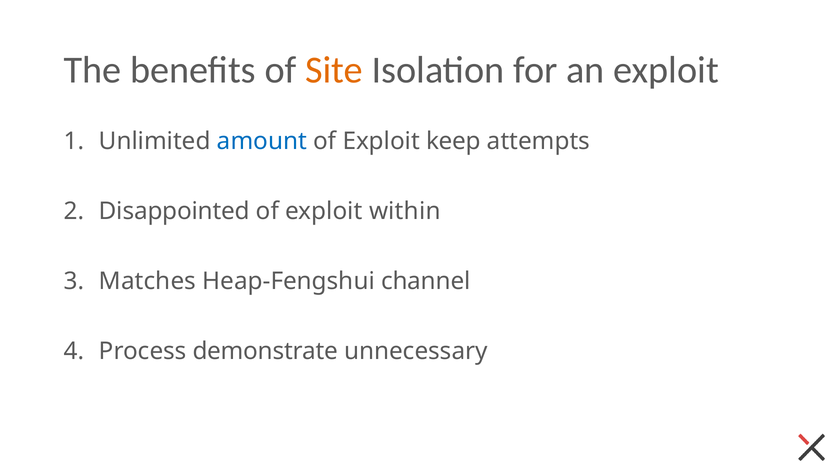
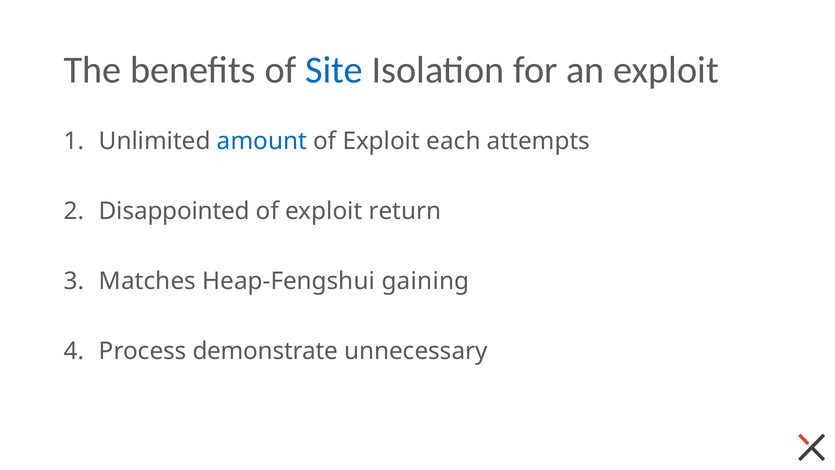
Site colour: orange -> blue (334, 70)
keep: keep -> each (453, 141)
within: within -> return (405, 211)
channel: channel -> gaining (426, 281)
